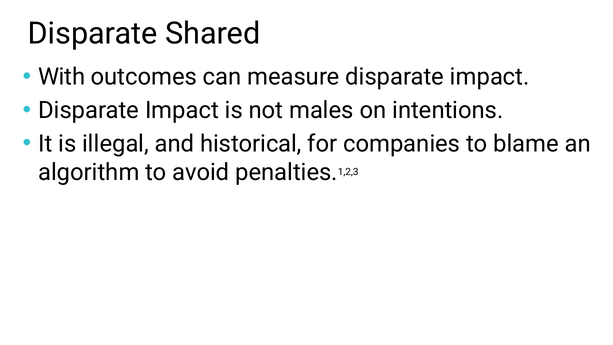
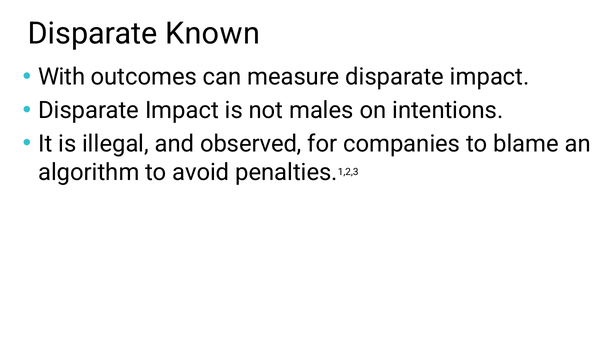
Shared: Shared -> Known (213, 33)
historical: historical -> observed (251, 144)
